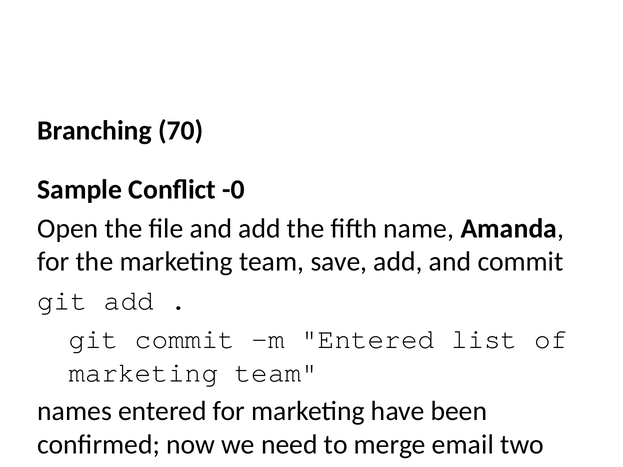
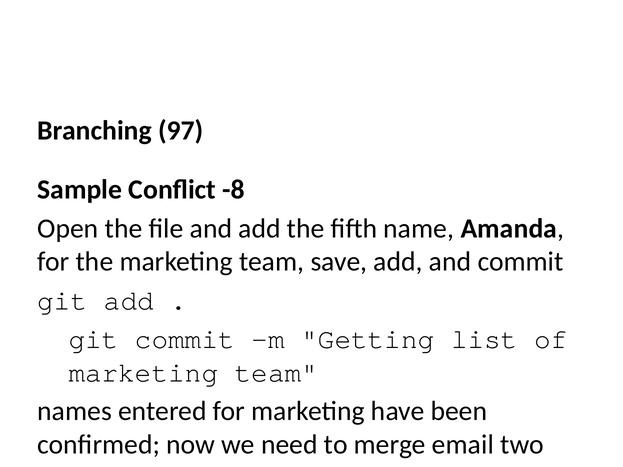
70: 70 -> 97 (181, 131)
-0: -0 -> -8 (234, 190)
m Entered: Entered -> Getting (368, 339)
